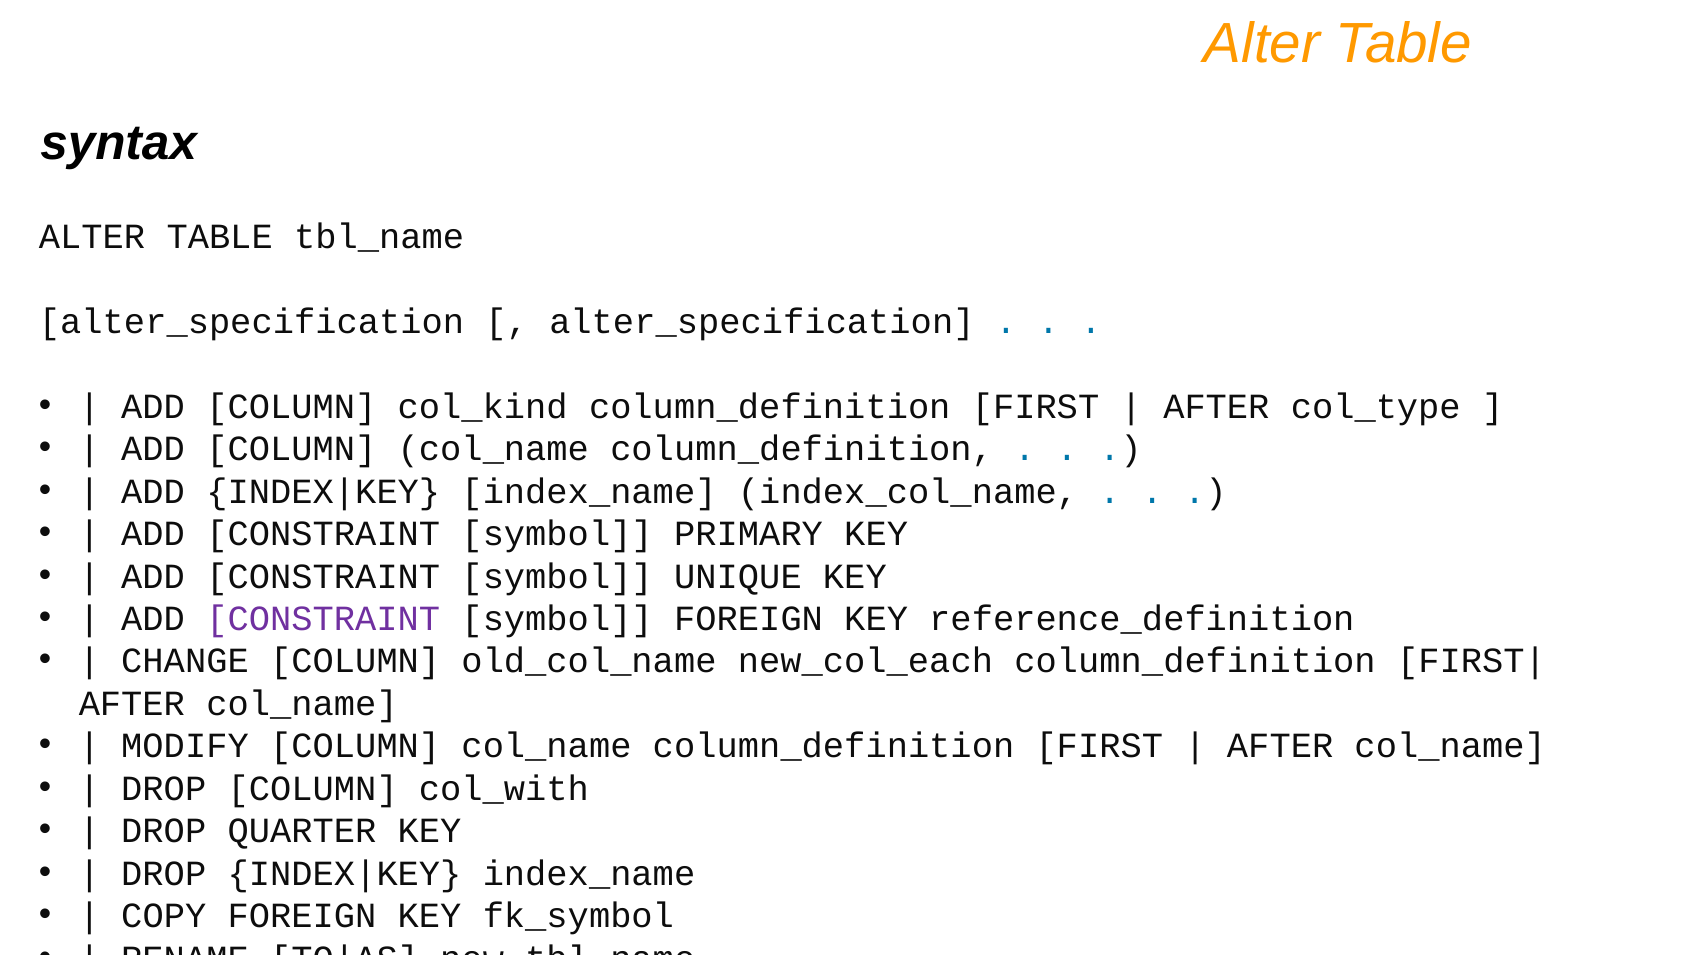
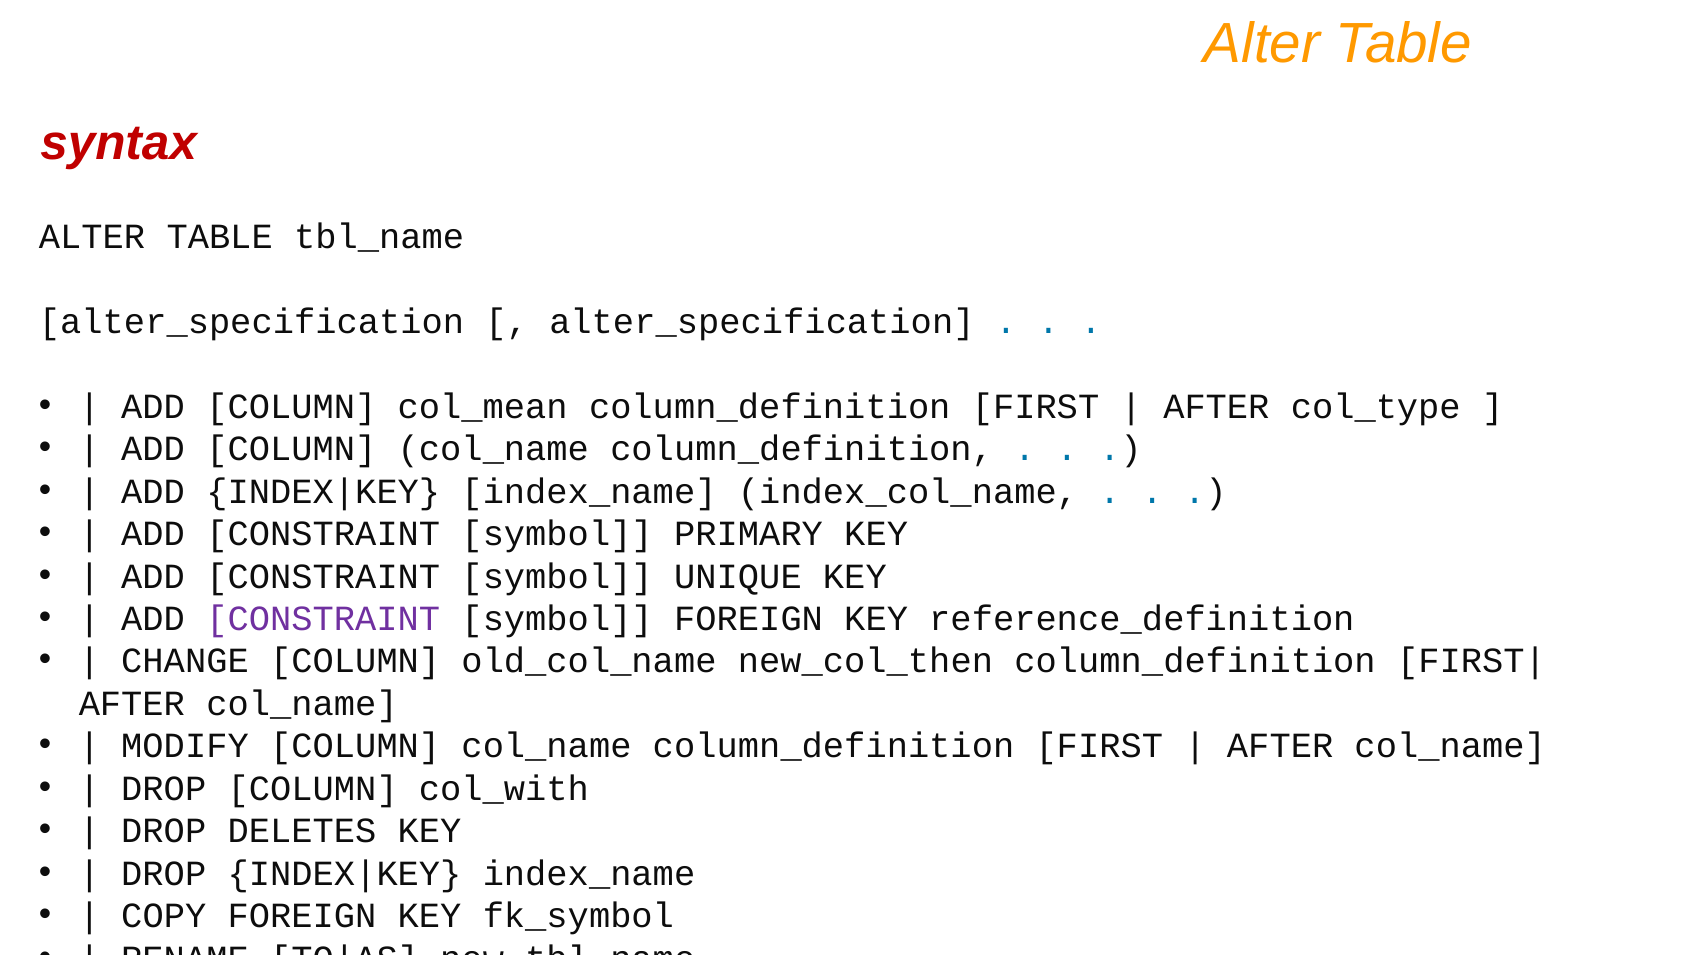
syntax colour: black -> red (119, 143)
col_kind: col_kind -> col_mean (483, 406)
new_col_each: new_col_each -> new_col_then (865, 661)
QUARTER: QUARTER -> DELETES (302, 831)
